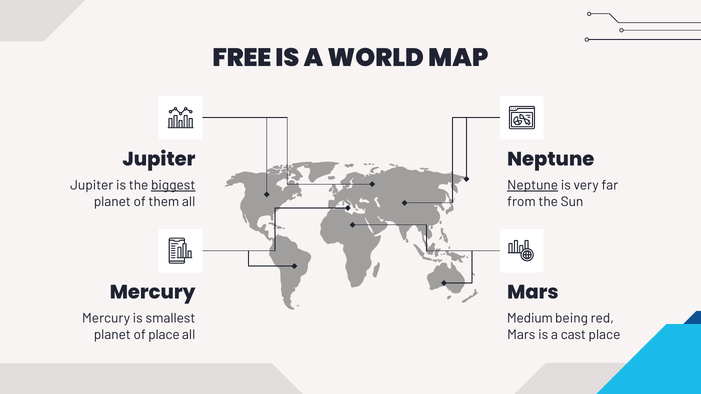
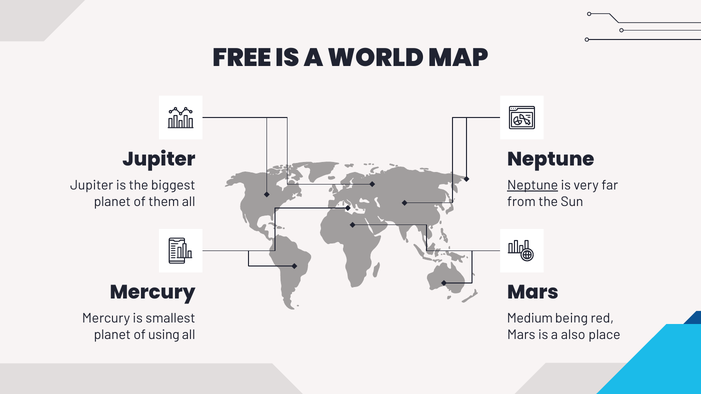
biggest underline: present -> none (173, 185)
of place: place -> using (164, 335)
cast: cast -> also (573, 335)
